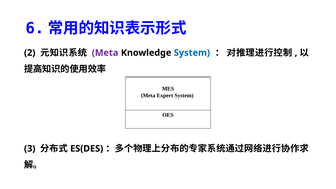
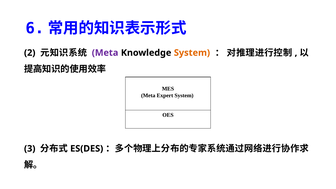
System colour: blue -> orange (192, 53)
